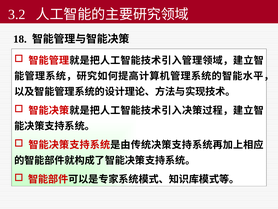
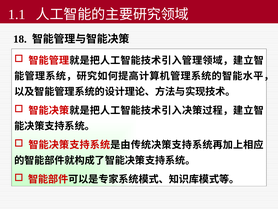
3.2: 3.2 -> 1.1 (17, 15)
